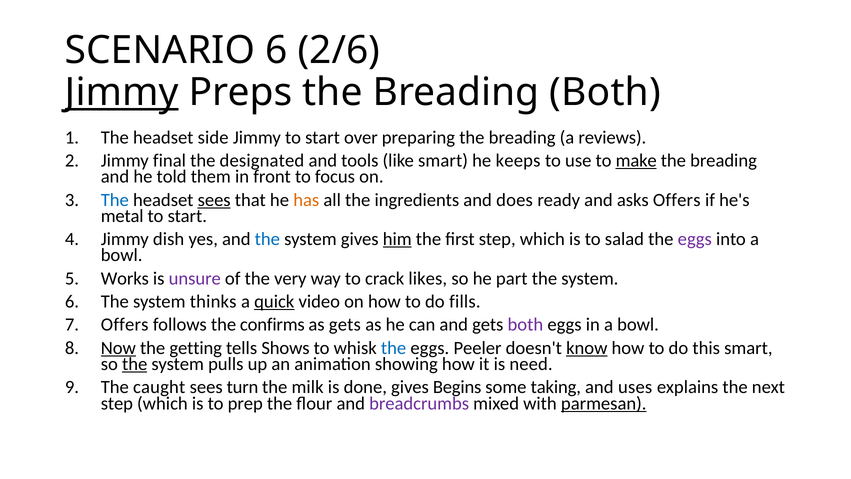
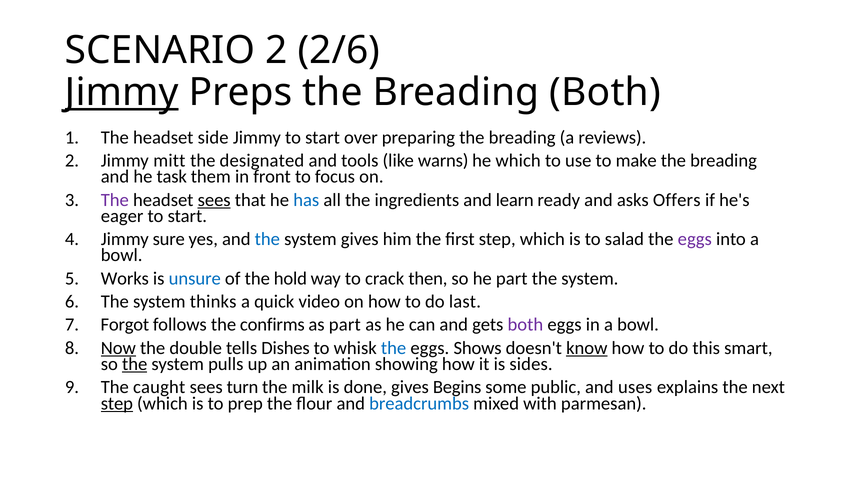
SCENARIO 6: 6 -> 2 (276, 50)
final: final -> mitt (169, 161)
like smart: smart -> warns (443, 161)
he keeps: keeps -> which (518, 161)
make underline: present -> none (636, 161)
told: told -> task (172, 177)
The colour: blue -> purple (115, 200)
has colour: orange -> blue (306, 200)
does: does -> learn (515, 200)
metal: metal -> eager (122, 216)
dish: dish -> sure (169, 239)
him underline: present -> none (397, 239)
unsure colour: purple -> blue (195, 278)
very: very -> hold (290, 278)
likes: likes -> then (428, 278)
quick underline: present -> none (274, 301)
fills: fills -> last (465, 301)
Offers: Offers -> Forgot (125, 325)
as gets: gets -> part (345, 325)
getting: getting -> double (196, 348)
Shows: Shows -> Dishes (286, 348)
Peeler: Peeler -> Shows (478, 348)
need: need -> sides (531, 364)
taking: taking -> public (556, 387)
step underline: none -> present (117, 403)
breadcrumbs colour: purple -> blue (419, 403)
parmesan underline: present -> none (604, 403)
